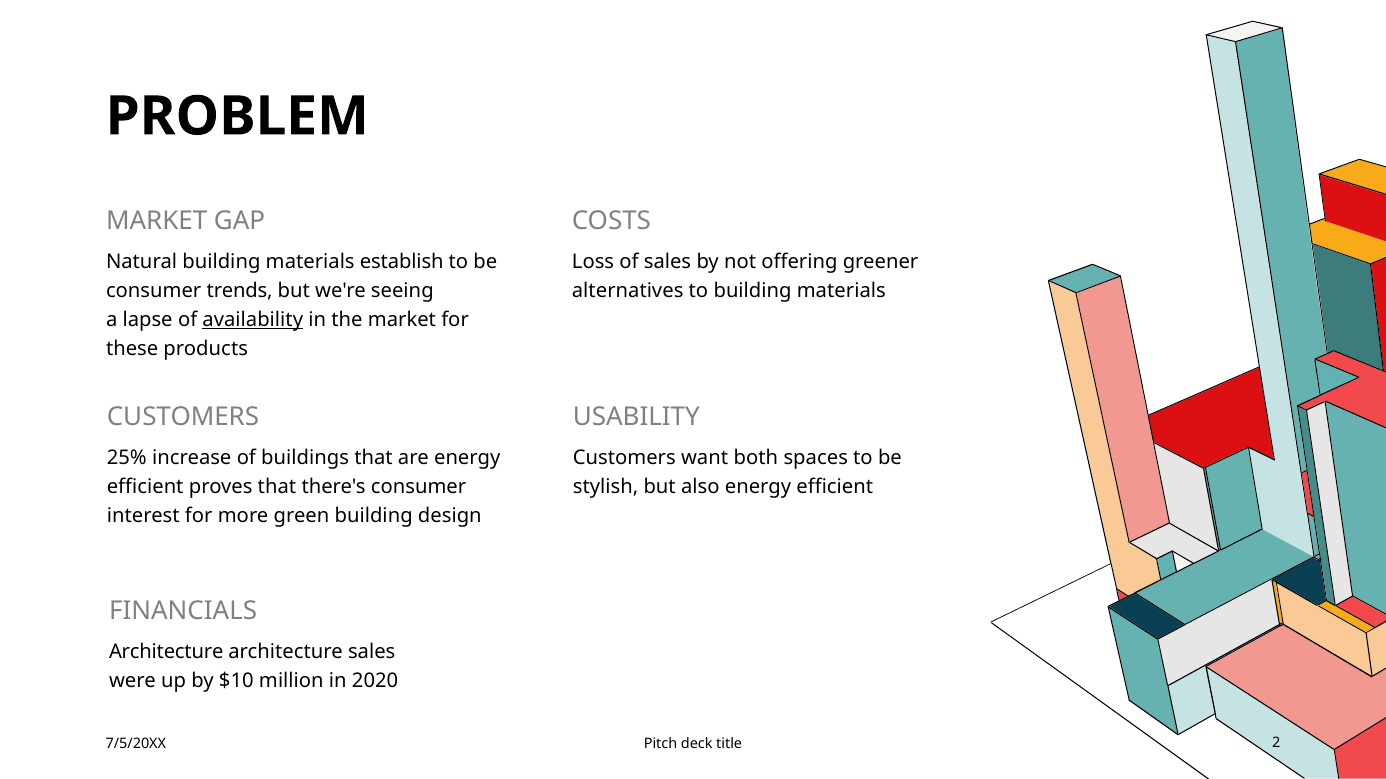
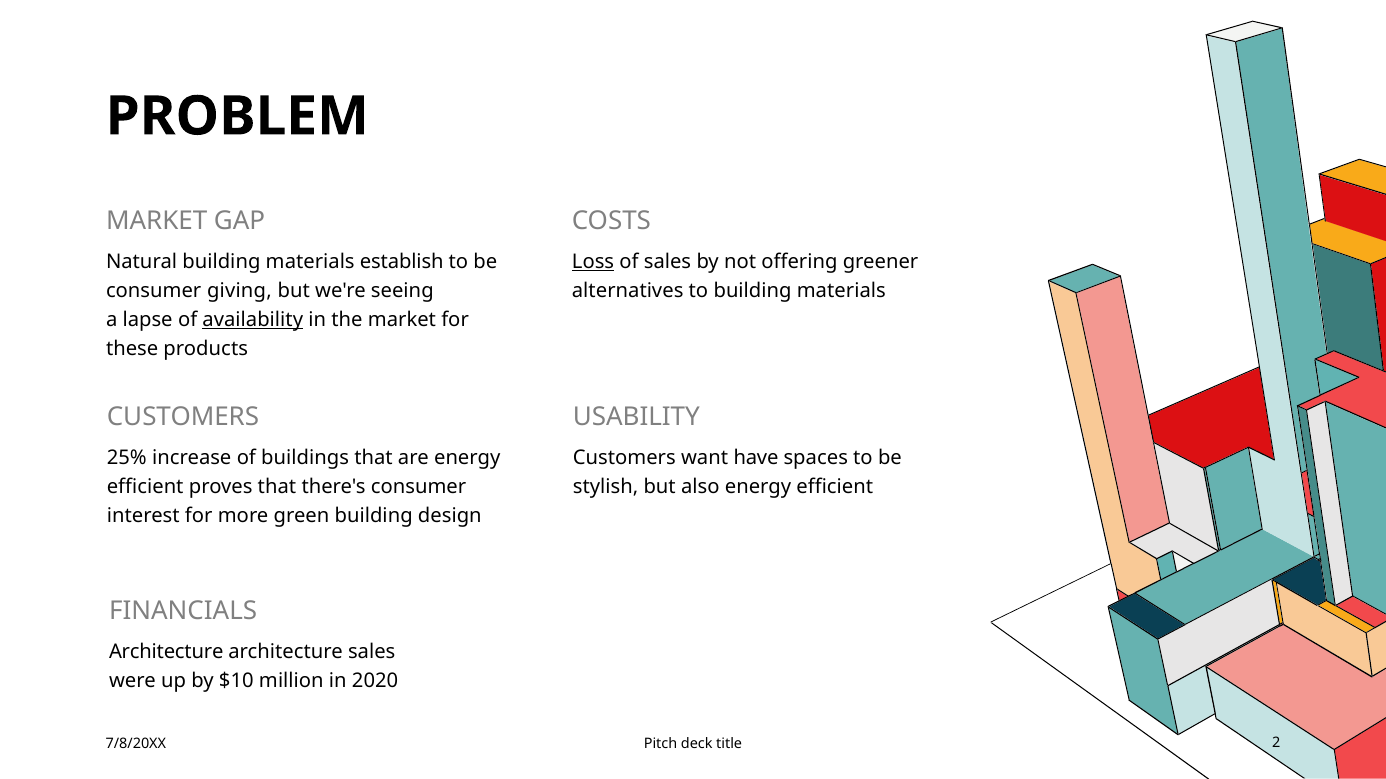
Loss underline: none -> present (593, 262)
trends: trends -> giving (239, 291)
both: both -> have (756, 458)
7/5/20XX: 7/5/20XX -> 7/8/20XX (136, 744)
